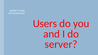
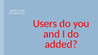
server: server -> added (61, 44)
